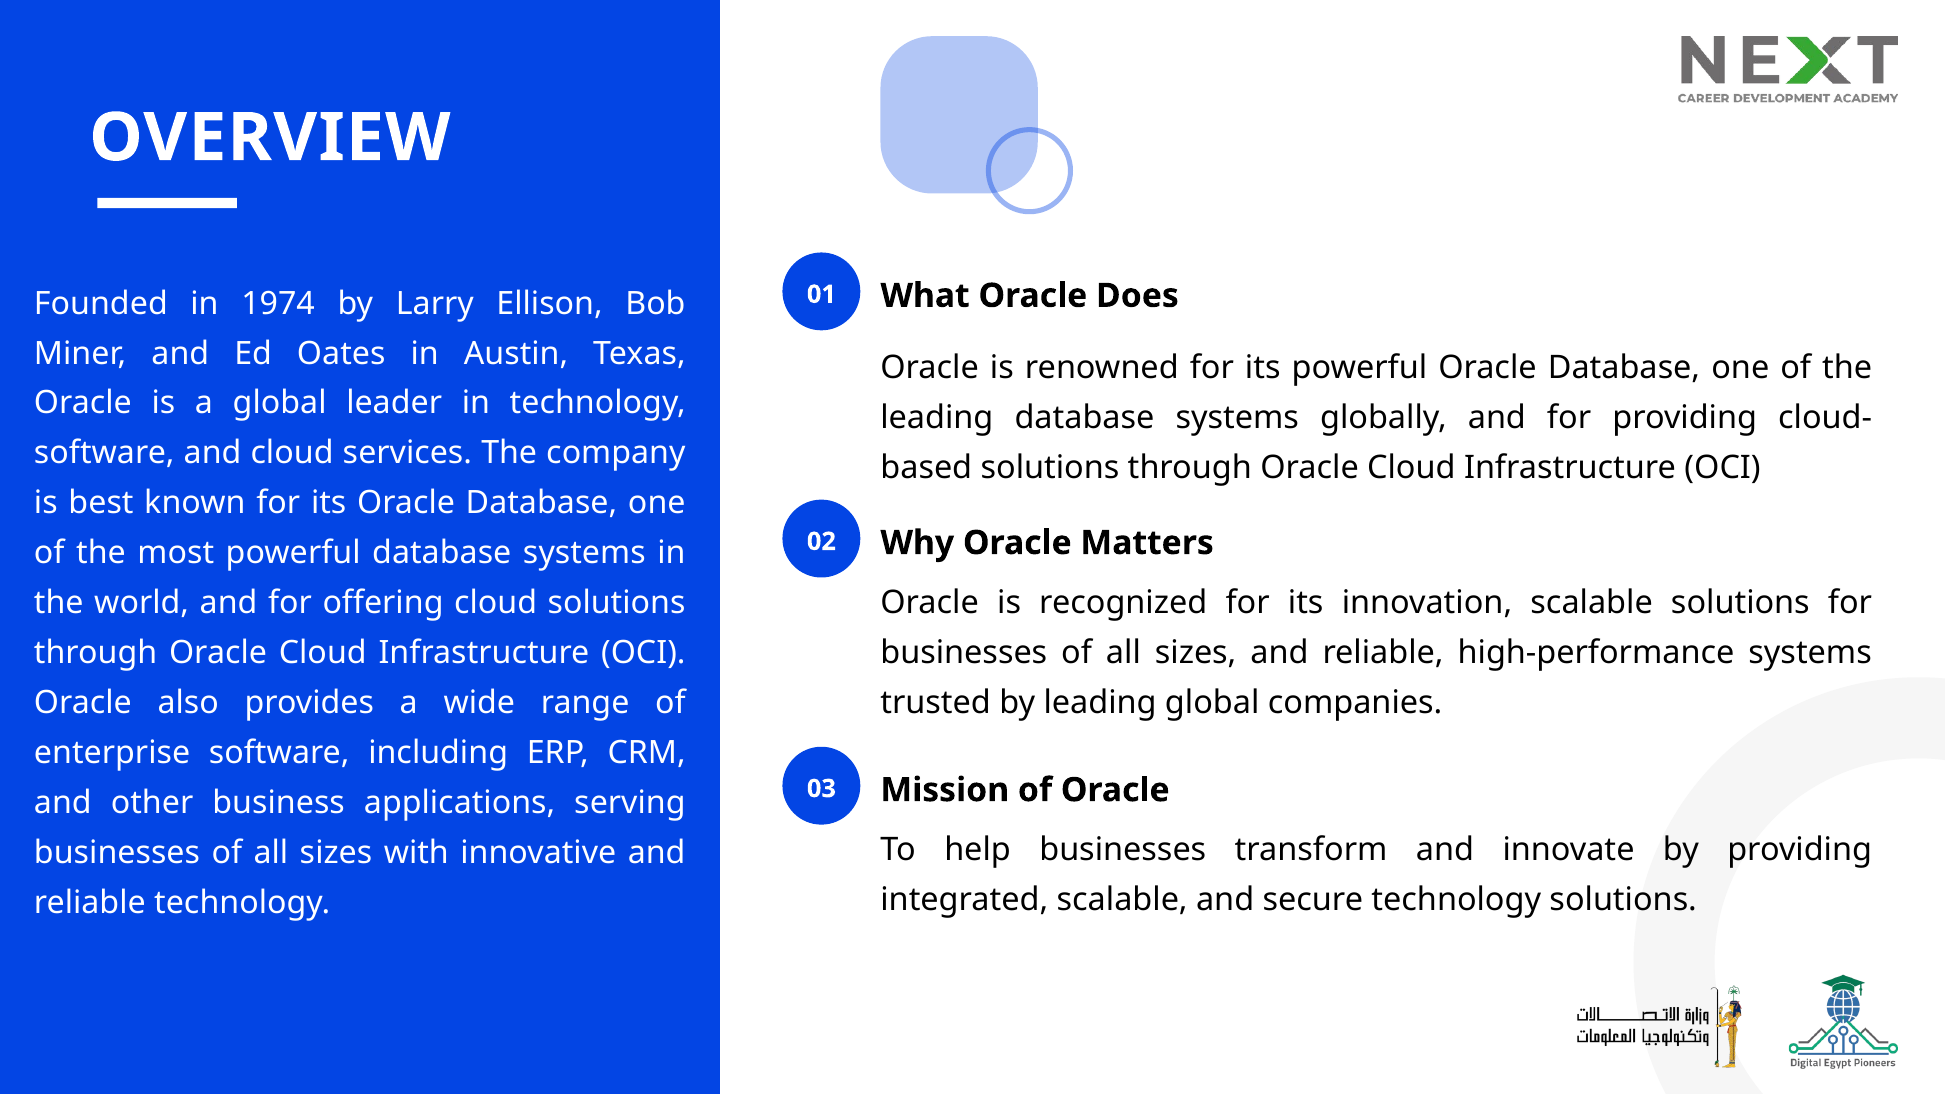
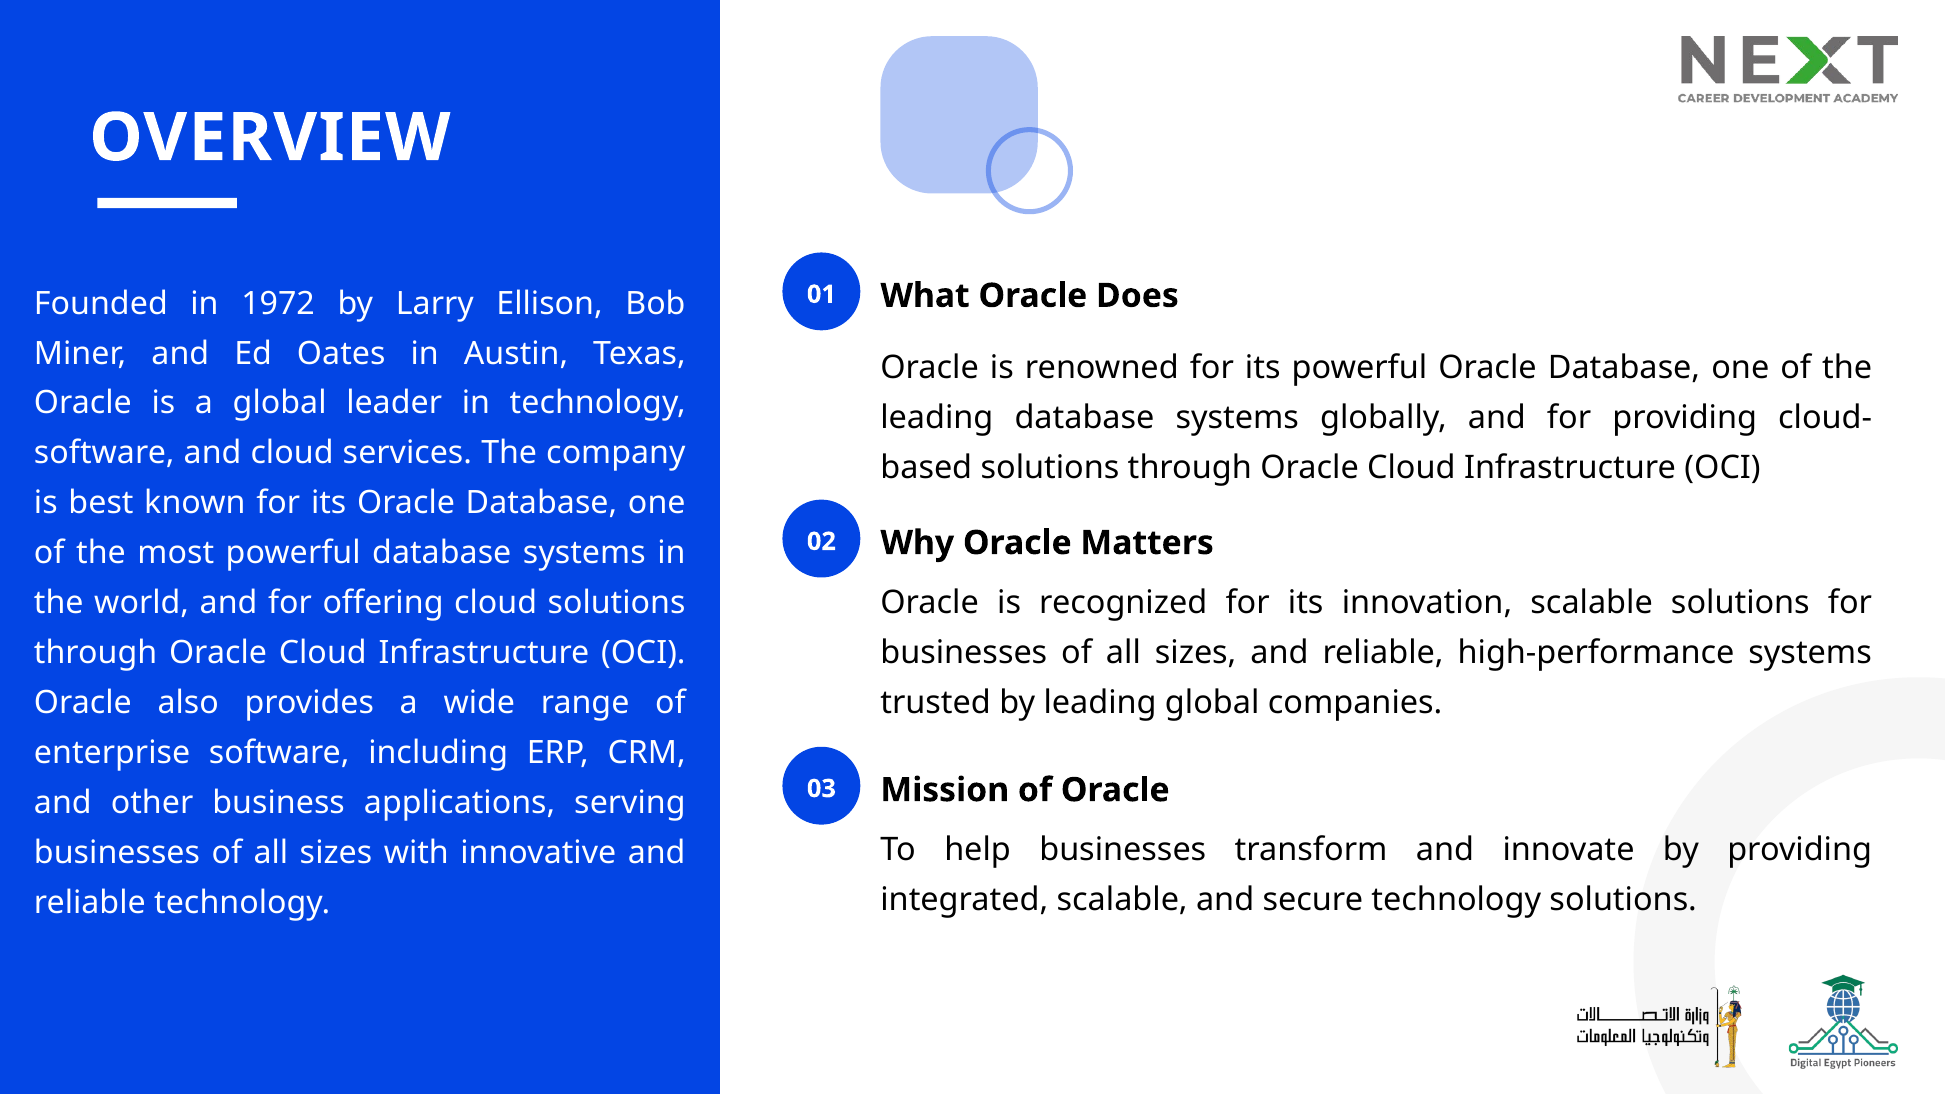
1974: 1974 -> 1972 (278, 303)
